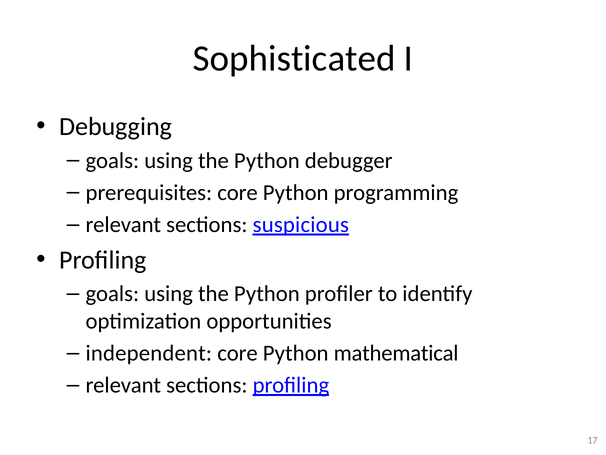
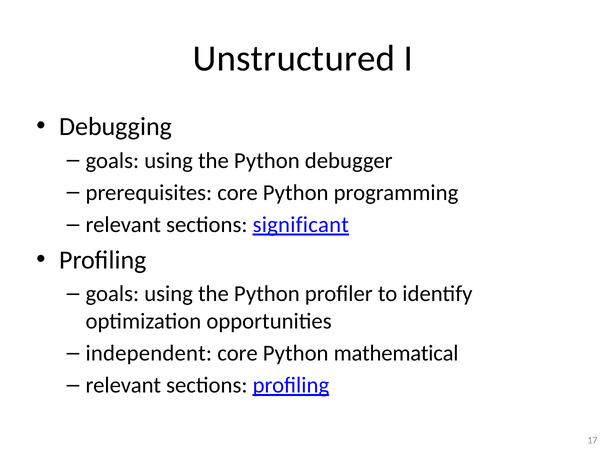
Sophisticated: Sophisticated -> Unstructured (294, 59)
suspicious: suspicious -> significant (301, 224)
